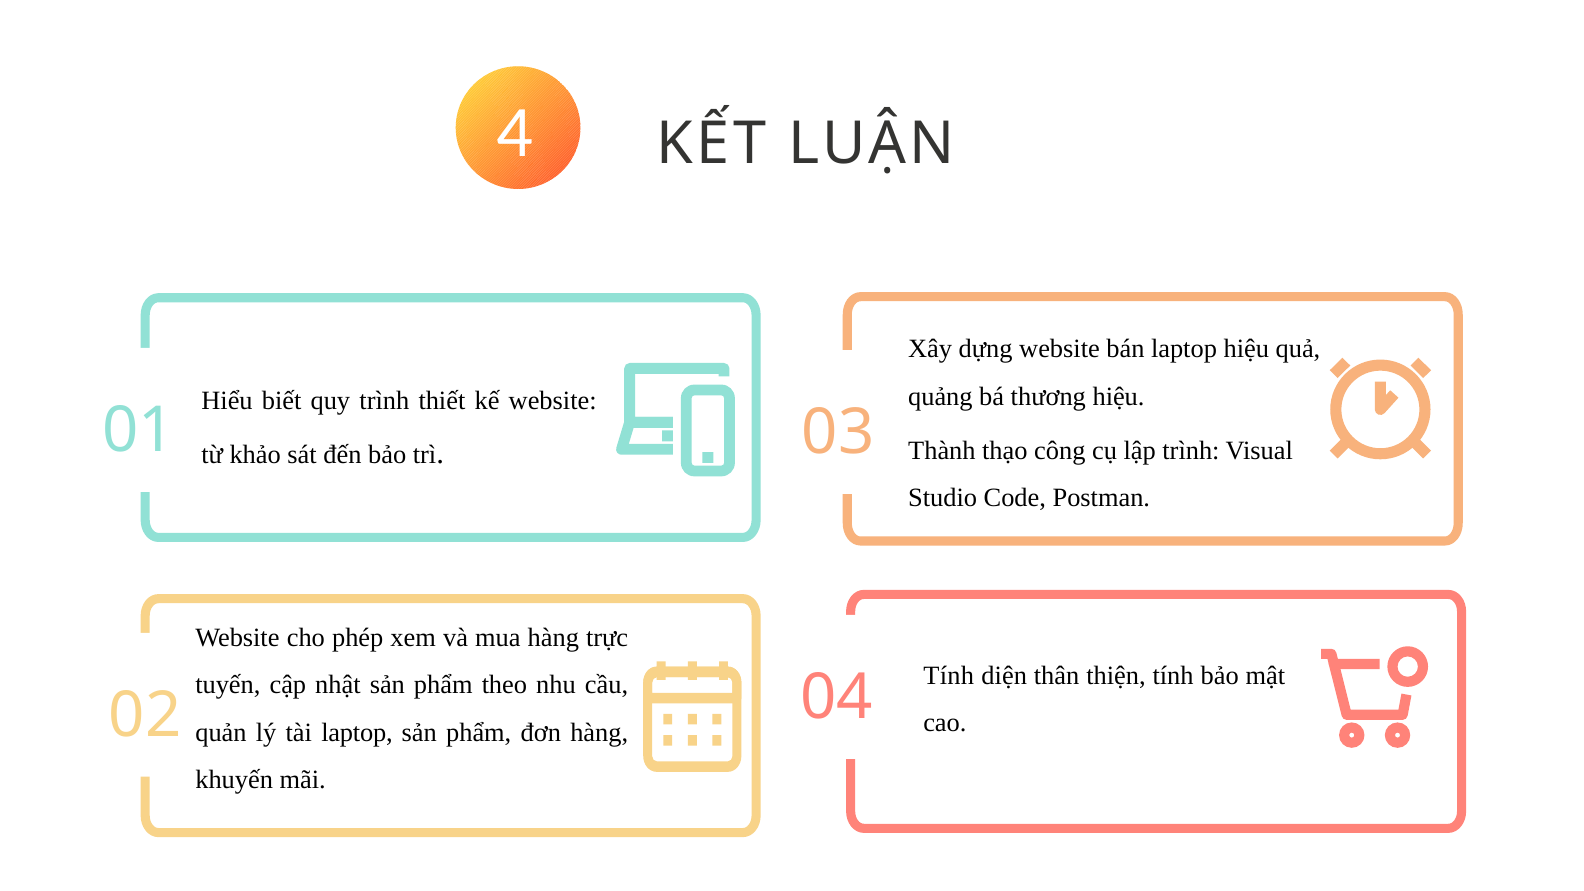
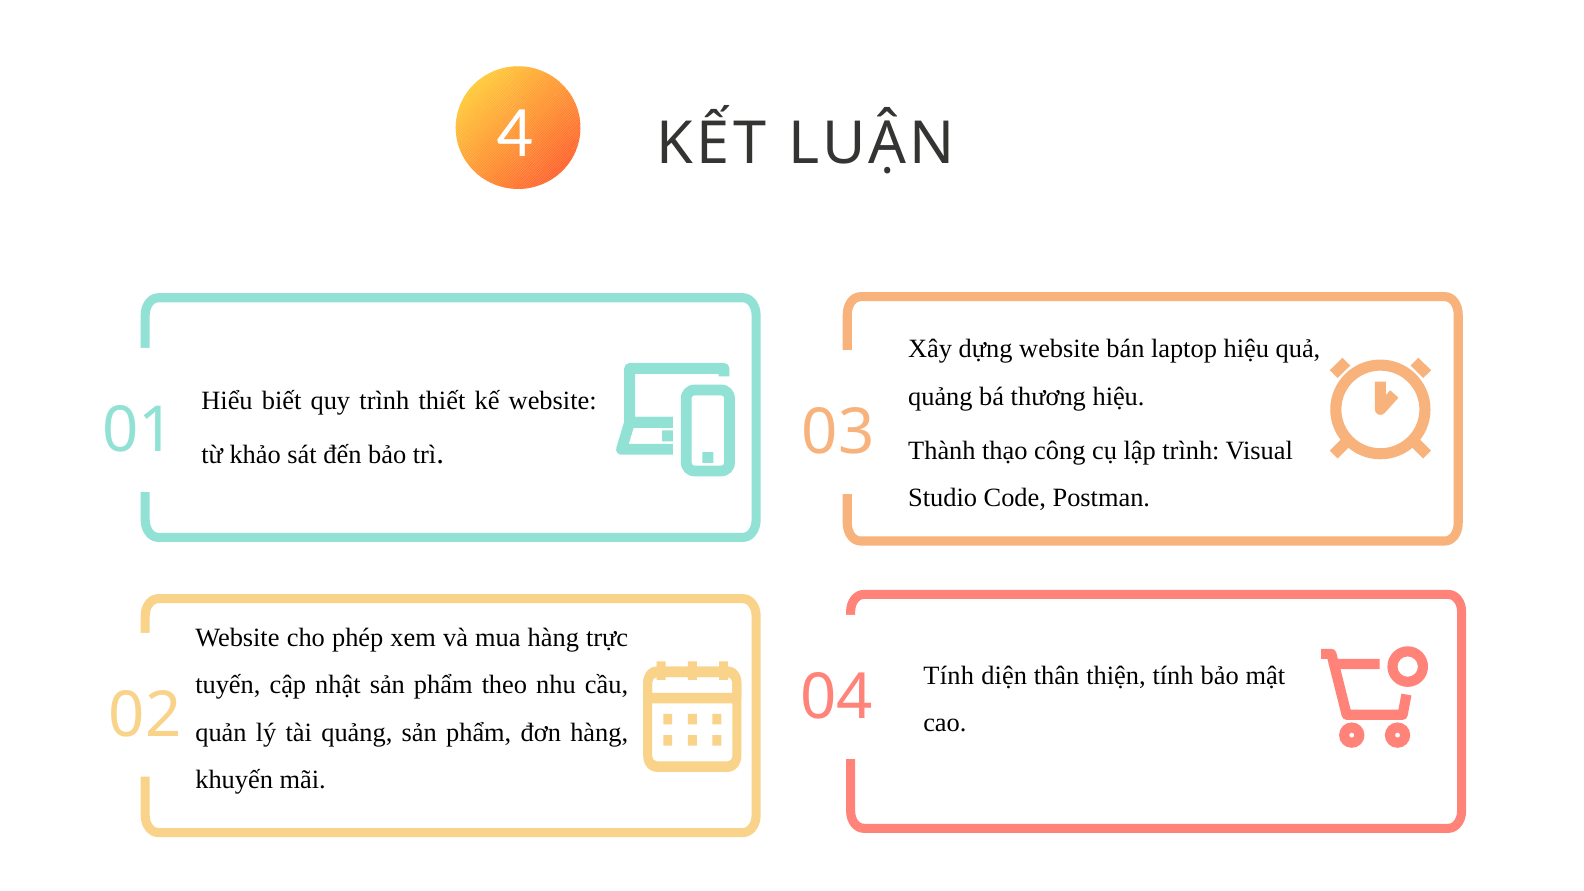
tài laptop: laptop -> quảng (357, 733)
